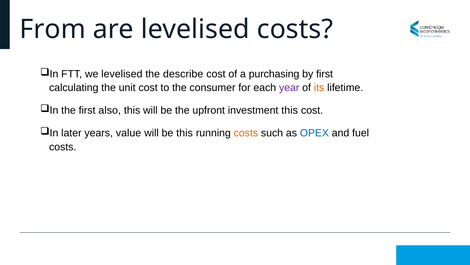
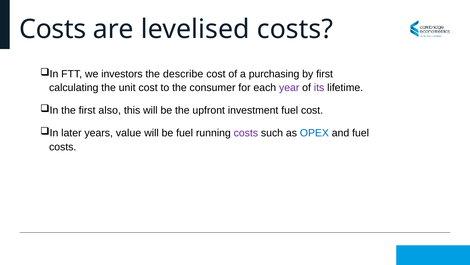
From: From -> Costs (53, 29)
we levelised: levelised -> investors (122, 74)
its colour: orange -> purple (319, 88)
investment this: this -> fuel (290, 110)
be this: this -> fuel (185, 133)
costs colour: orange -> purple (246, 133)
